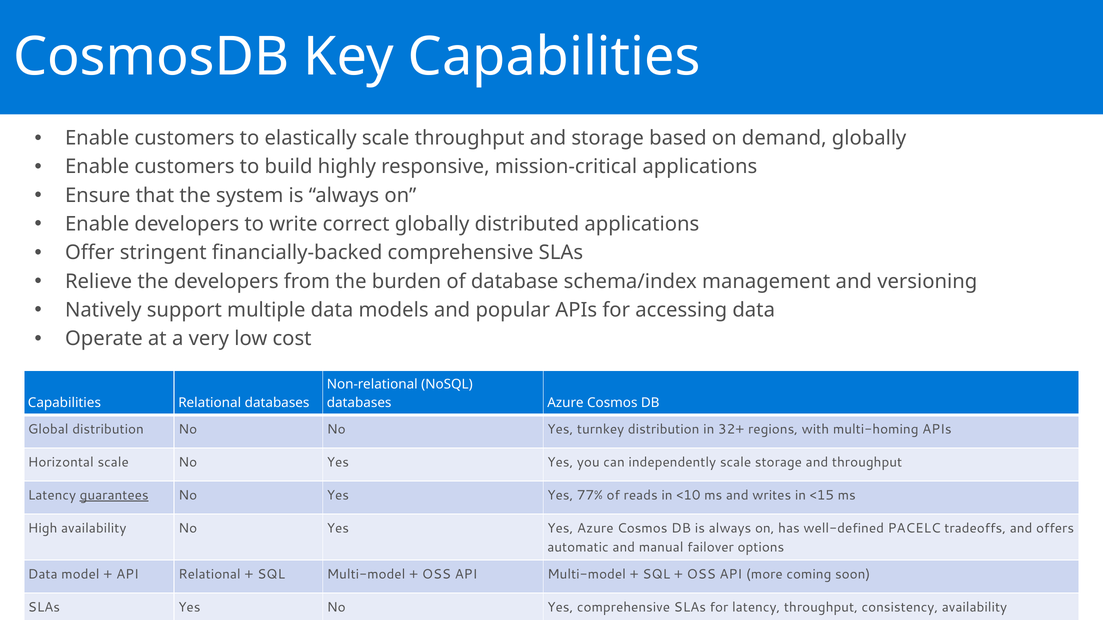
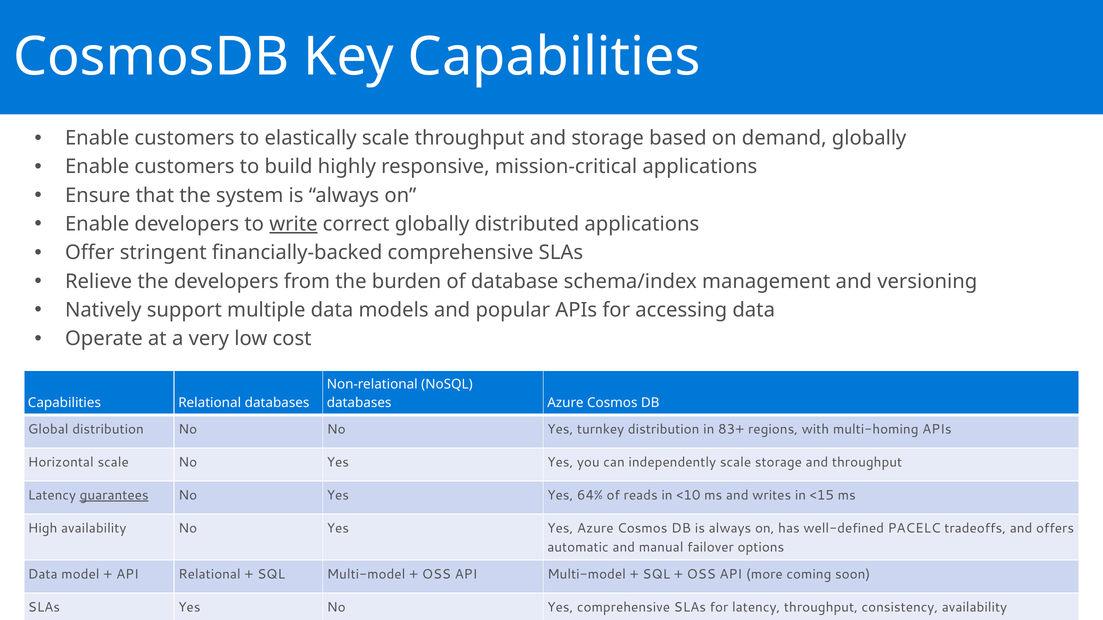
write underline: none -> present (293, 224)
32+: 32+ -> 83+ (731, 430)
77%: 77% -> 64% (590, 496)
